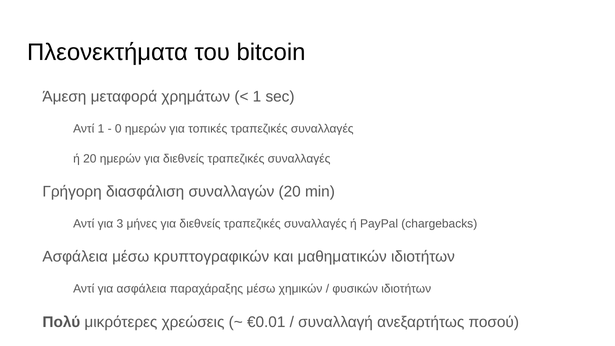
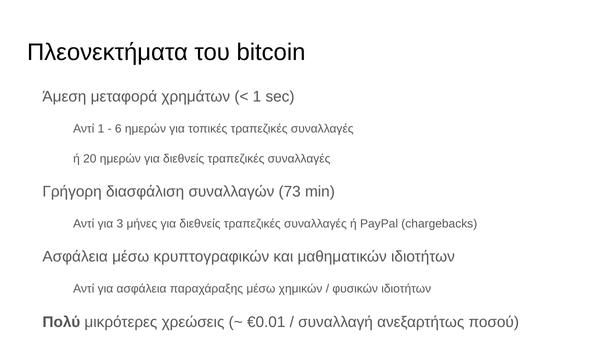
0: 0 -> 6 (118, 129)
συναλλαγών 20: 20 -> 73 (290, 192)
